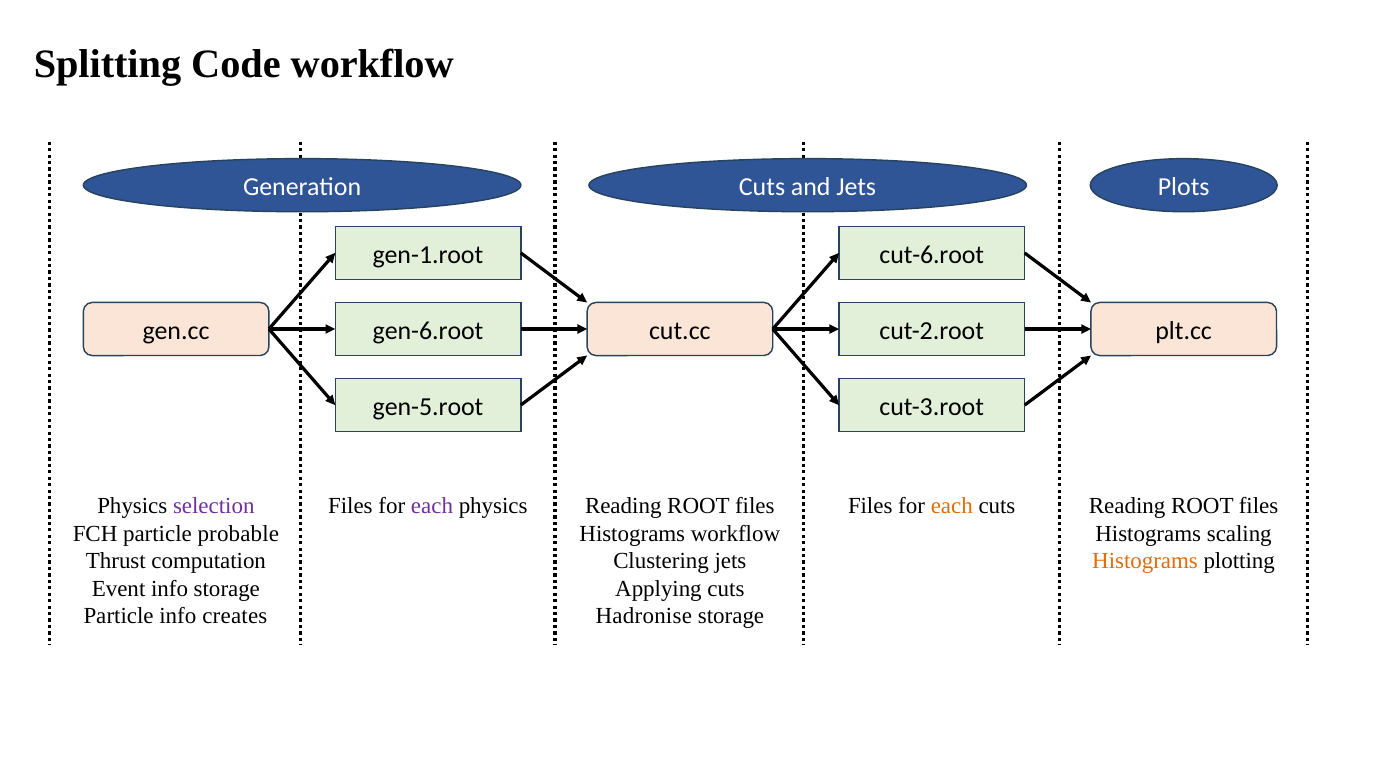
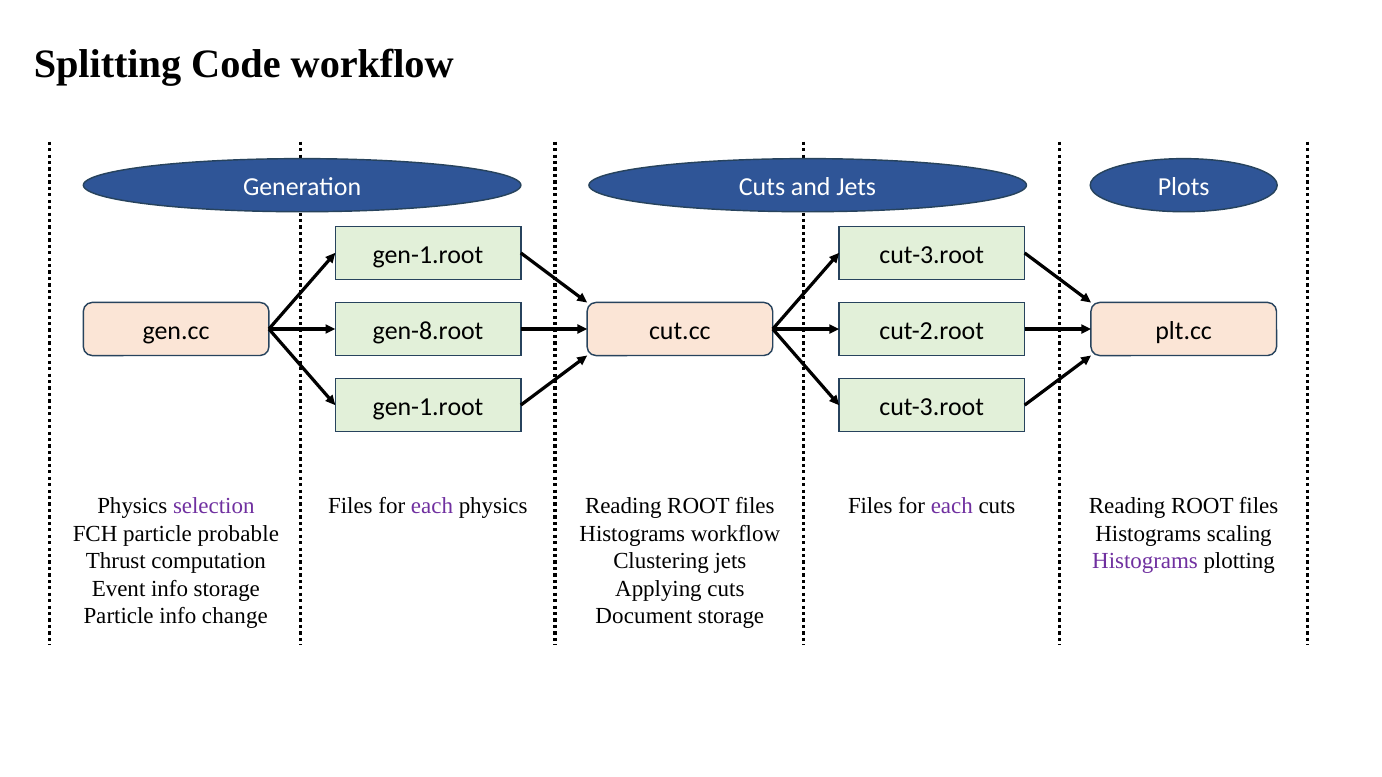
cut-6.root: cut-6.root -> cut-3.root (932, 255)
gen-6.root: gen-6.root -> gen-8.root (428, 331)
gen-5.root: gen-5.root -> gen-1.root (428, 407)
each colour: orange -> purple (952, 506)
Histograms colour: orange -> purple (1145, 561)
creates: creates -> change (235, 617)
Hadronise: Hadronise -> Document (644, 617)
